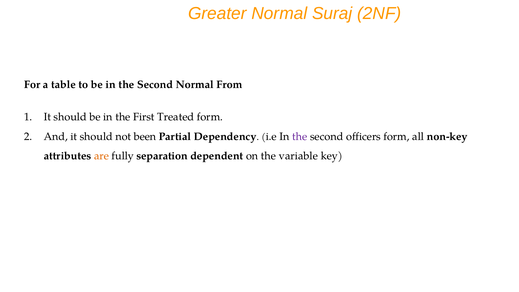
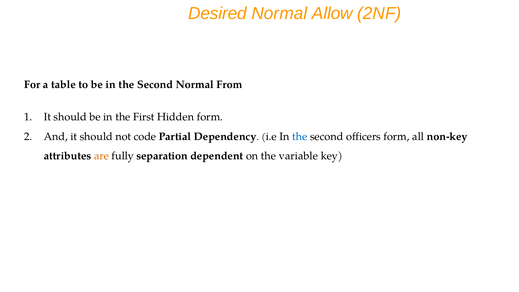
Greater: Greater -> Desired (217, 14)
Suraj: Suraj -> Allow (332, 14)
Treated: Treated -> Hidden (176, 117)
been: been -> code (145, 137)
the colour: purple -> blue (300, 137)
